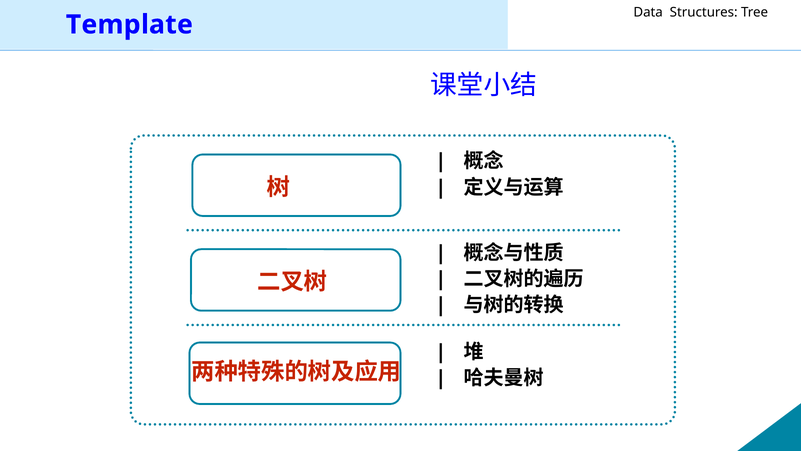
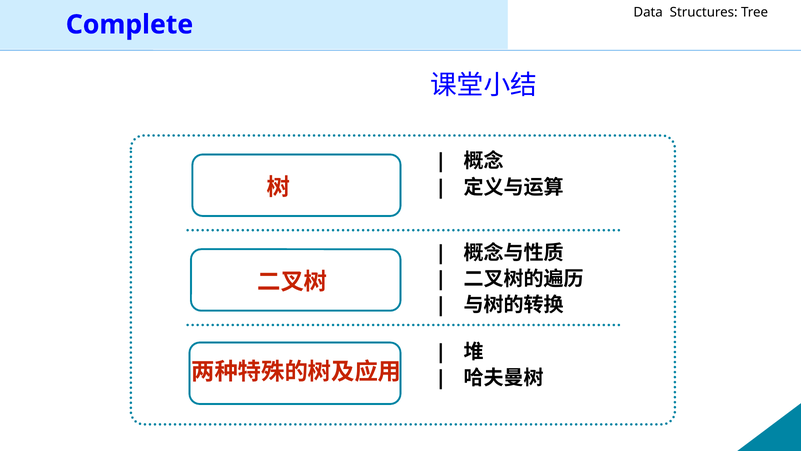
Template: Template -> Complete (129, 25)
